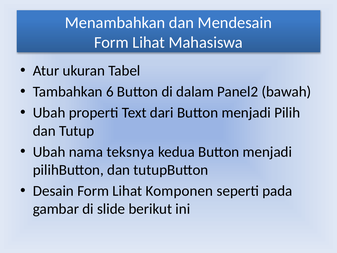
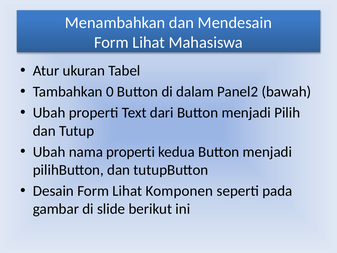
6: 6 -> 0 (110, 92)
nama teksnya: teksnya -> properti (131, 152)
